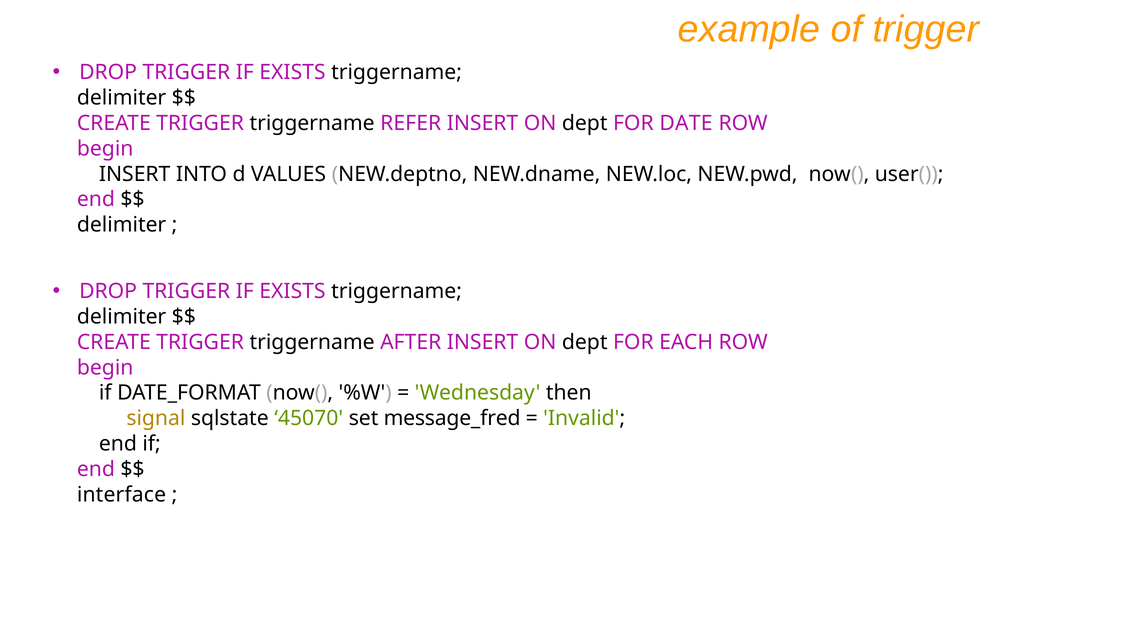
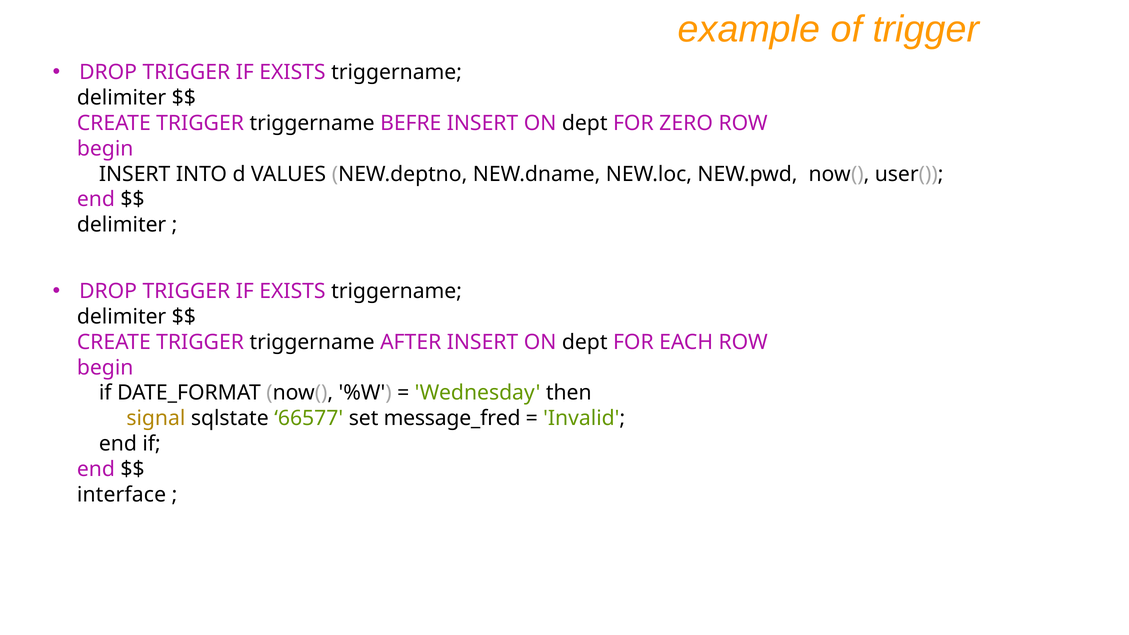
REFER: REFER -> BEFRE (411, 123)
DATE: DATE -> ZERO (686, 123)
45070: 45070 -> 66577 (309, 418)
